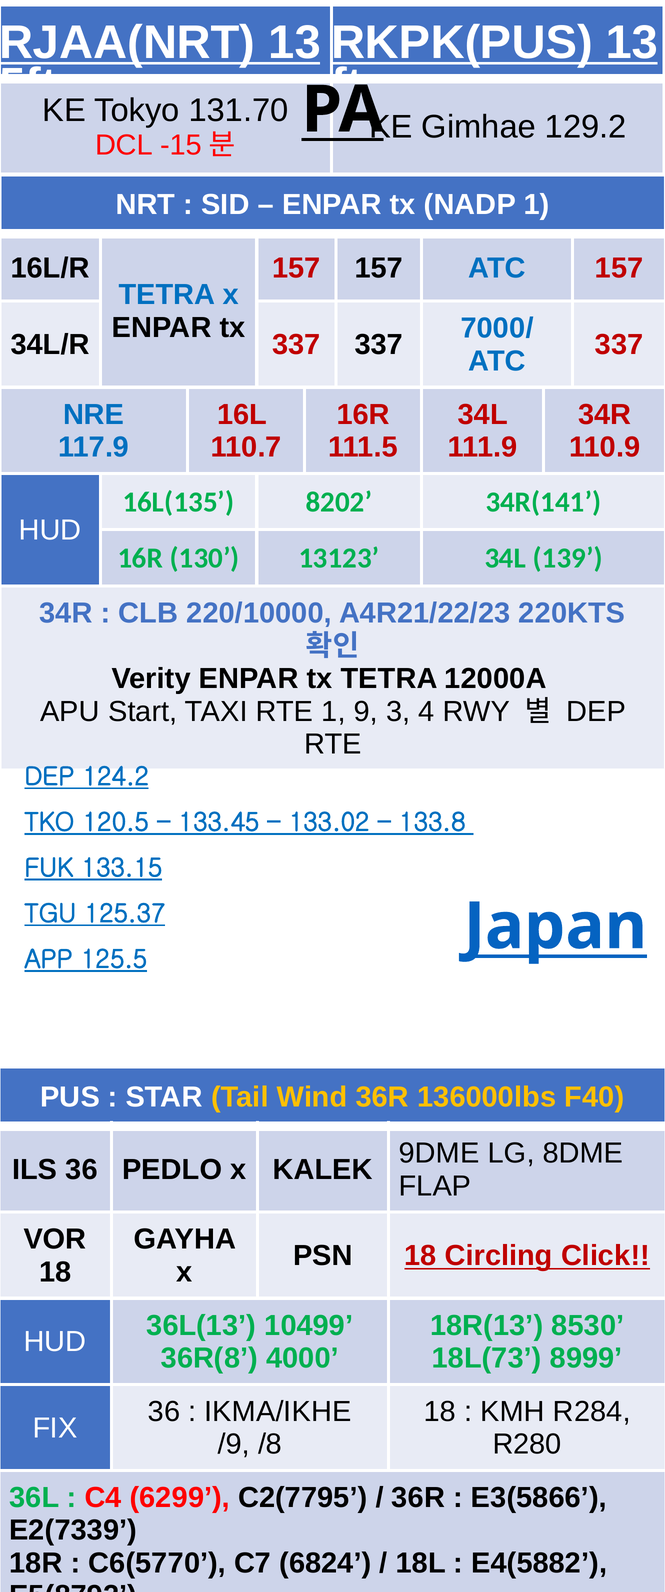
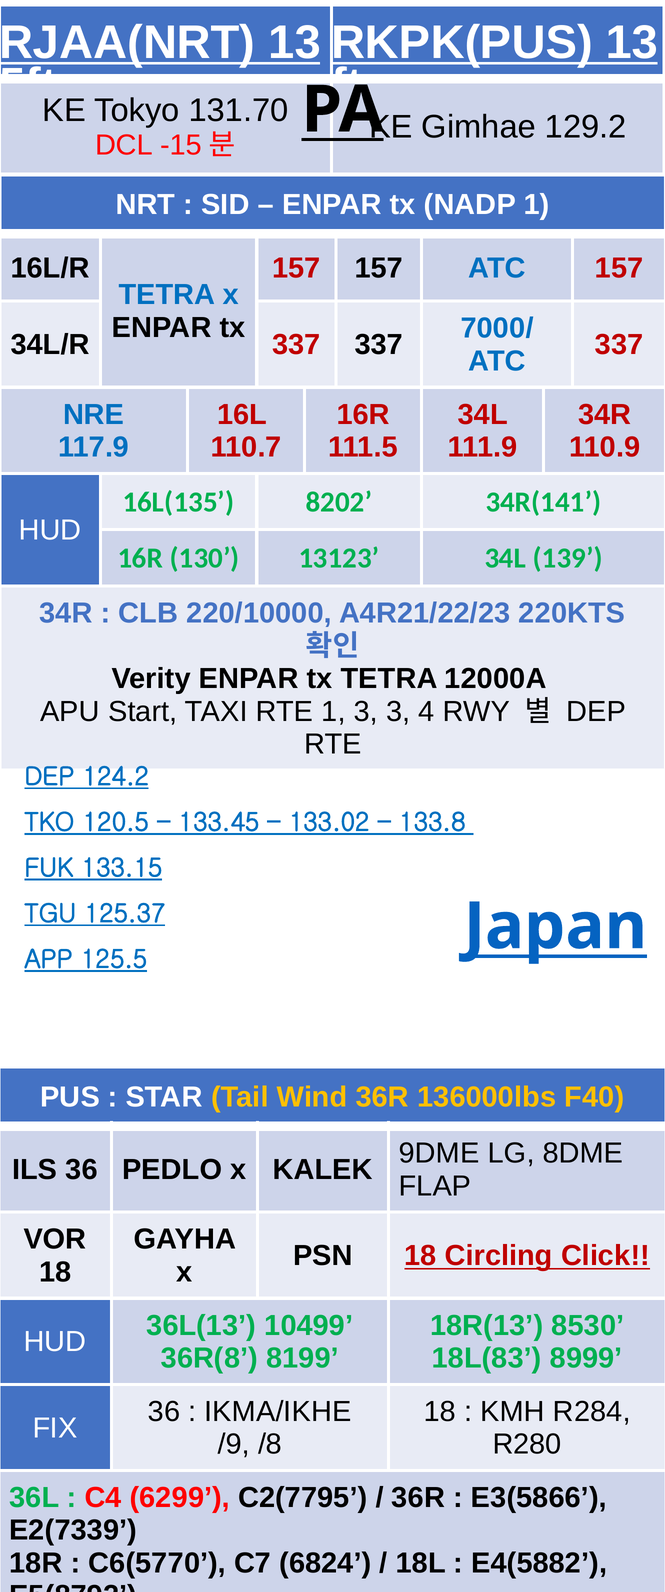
1 9: 9 -> 3 (366, 711)
4000: 4000 -> 8199 (302, 1357)
18L(73: 18L(73 -> 18L(83 (487, 1357)
